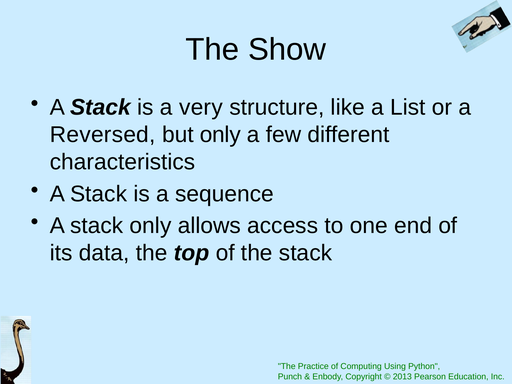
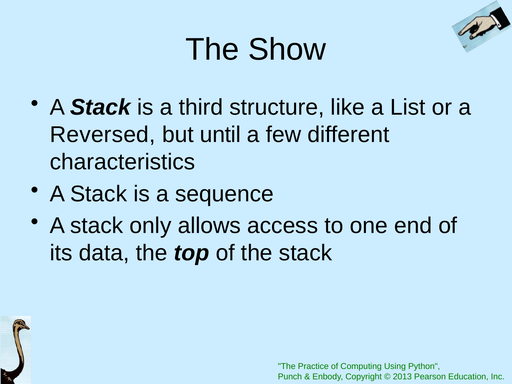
very: very -> third (201, 107)
but only: only -> until (220, 135)
